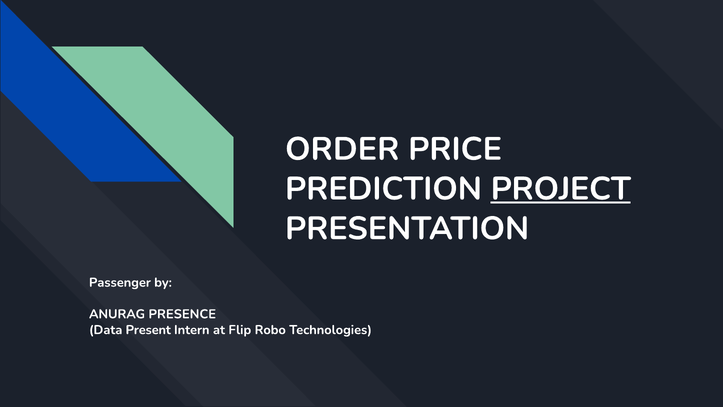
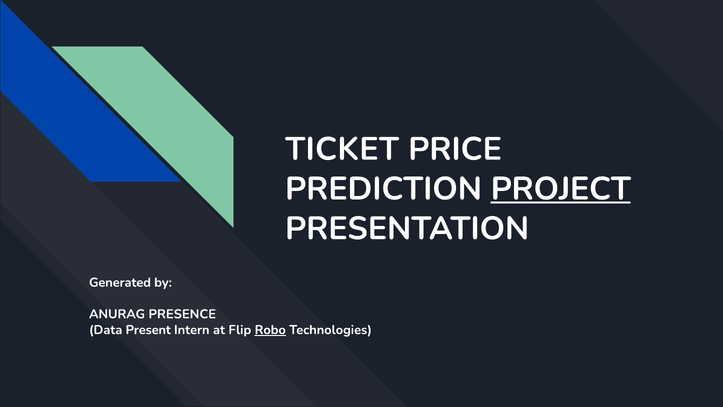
ORDER: ORDER -> TICKET (342, 149)
Passenger: Passenger -> Generated (120, 282)
Robo underline: none -> present (270, 330)
